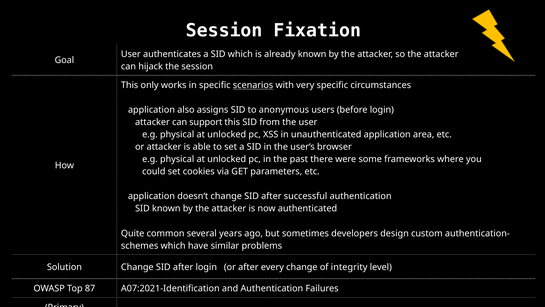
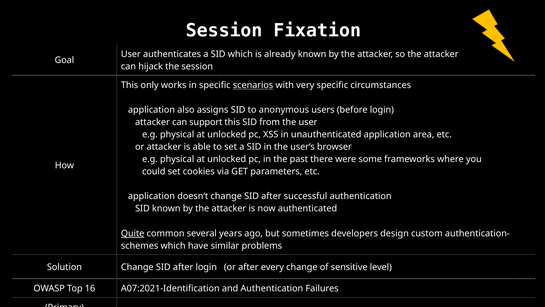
Quite underline: none -> present (133, 233)
integrity: integrity -> sensitive (349, 267)
87: 87 -> 16 (90, 288)
